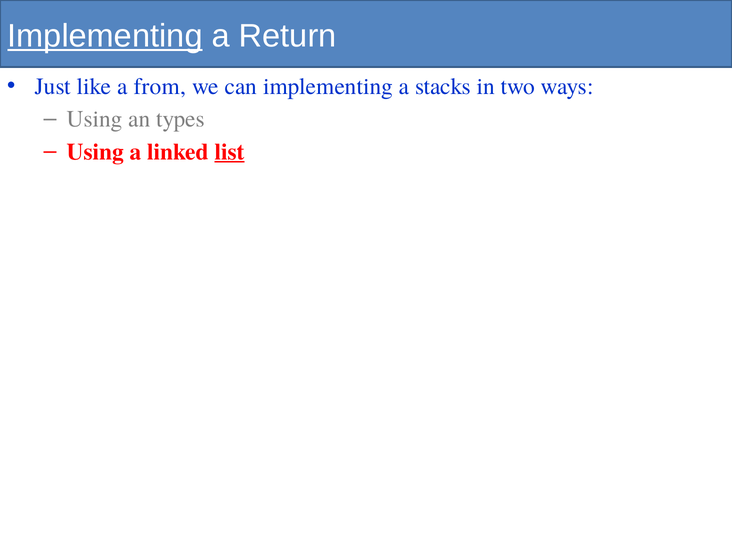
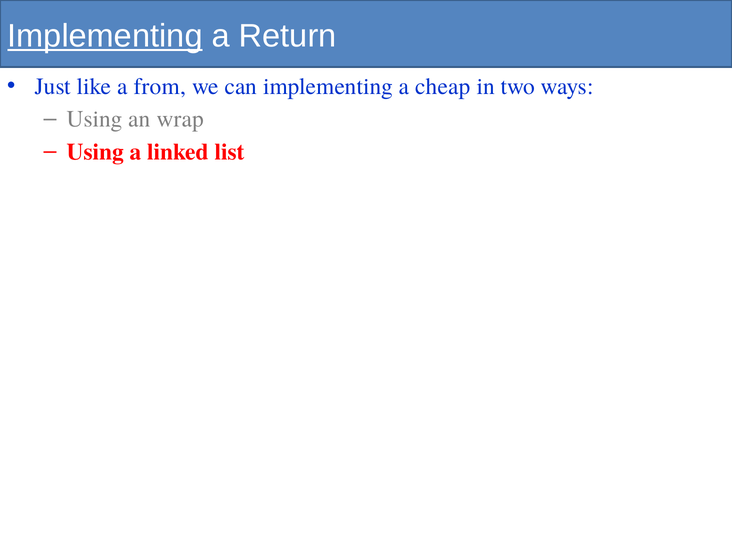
stacks: stacks -> cheap (443, 86)
types: types -> wrap (180, 119)
list underline: present -> none (230, 152)
